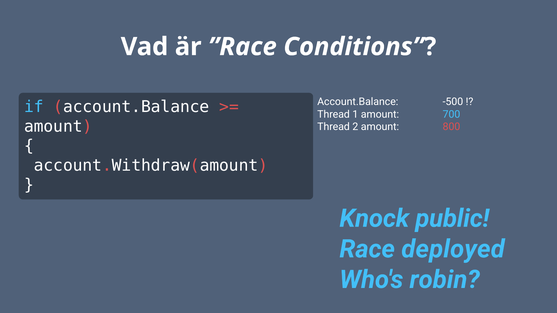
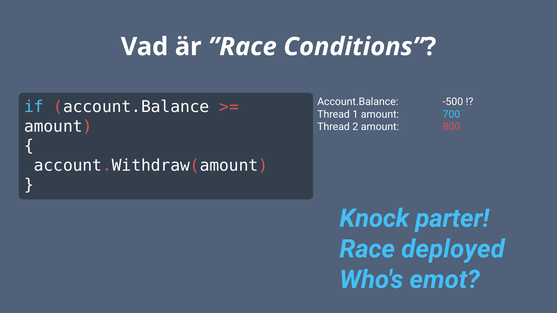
public: public -> parter (452, 219)
robin: robin -> emot (445, 280)
